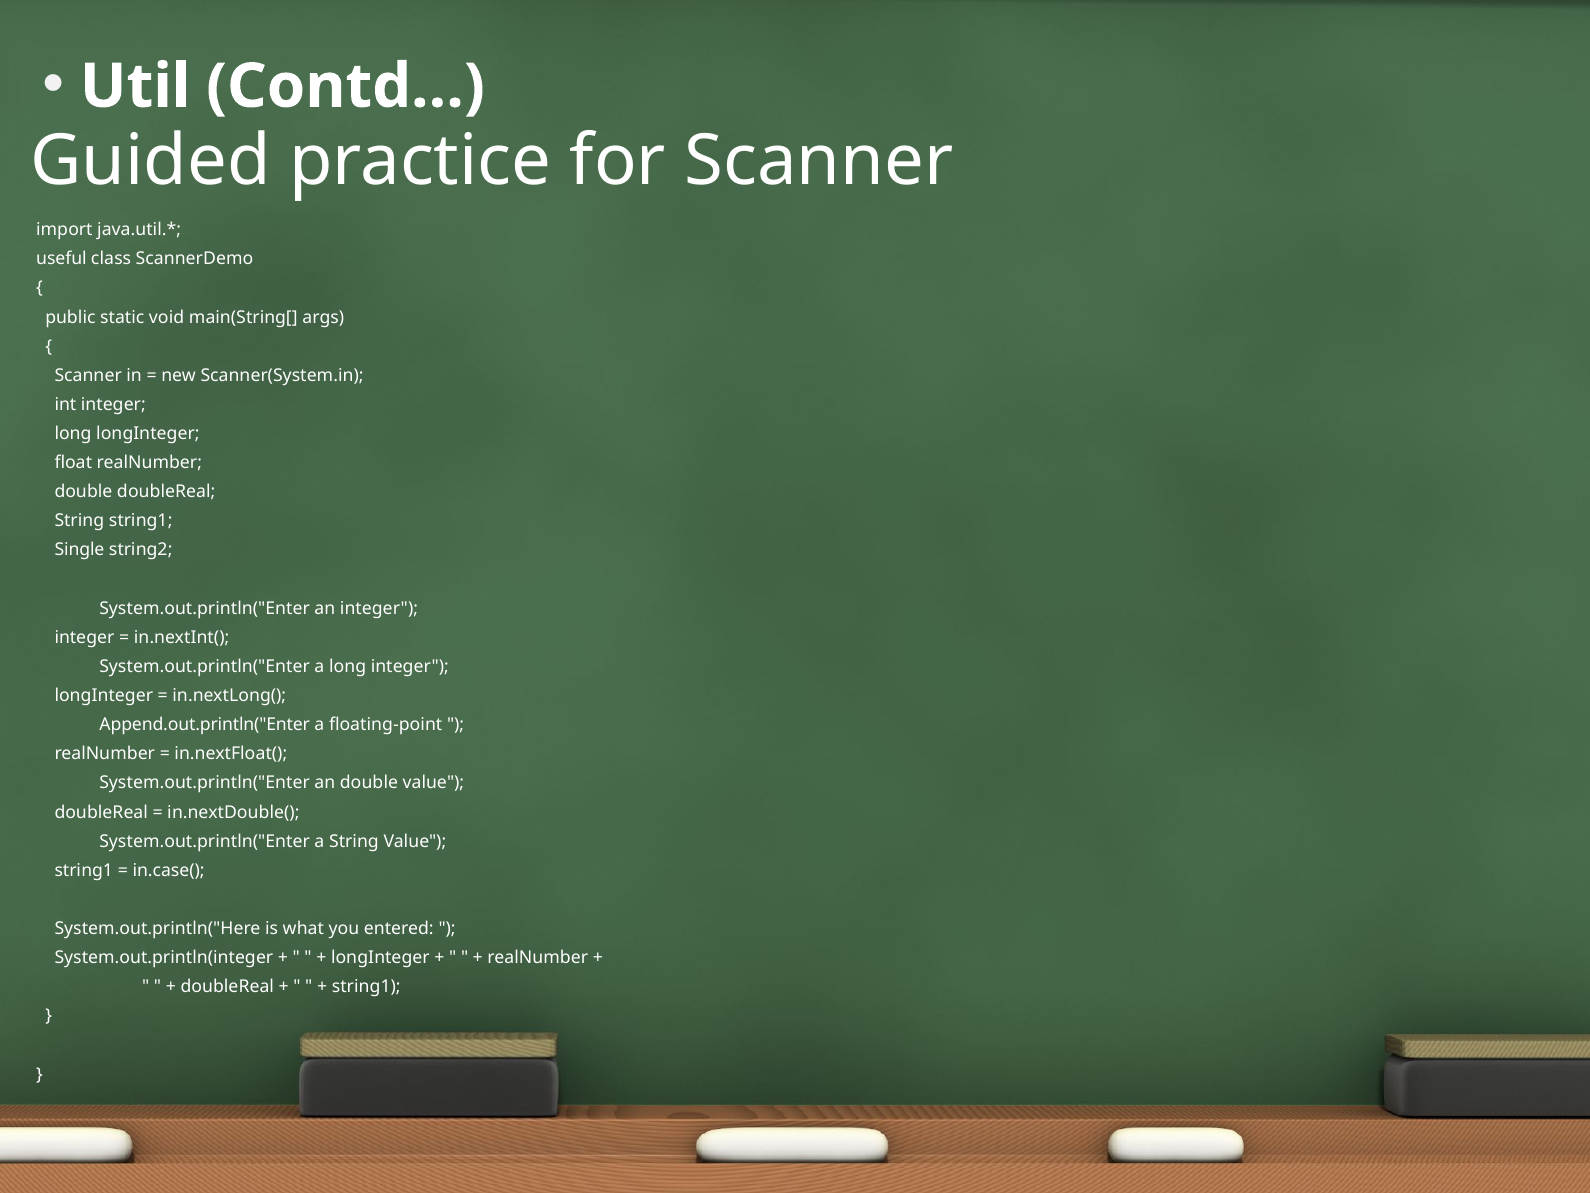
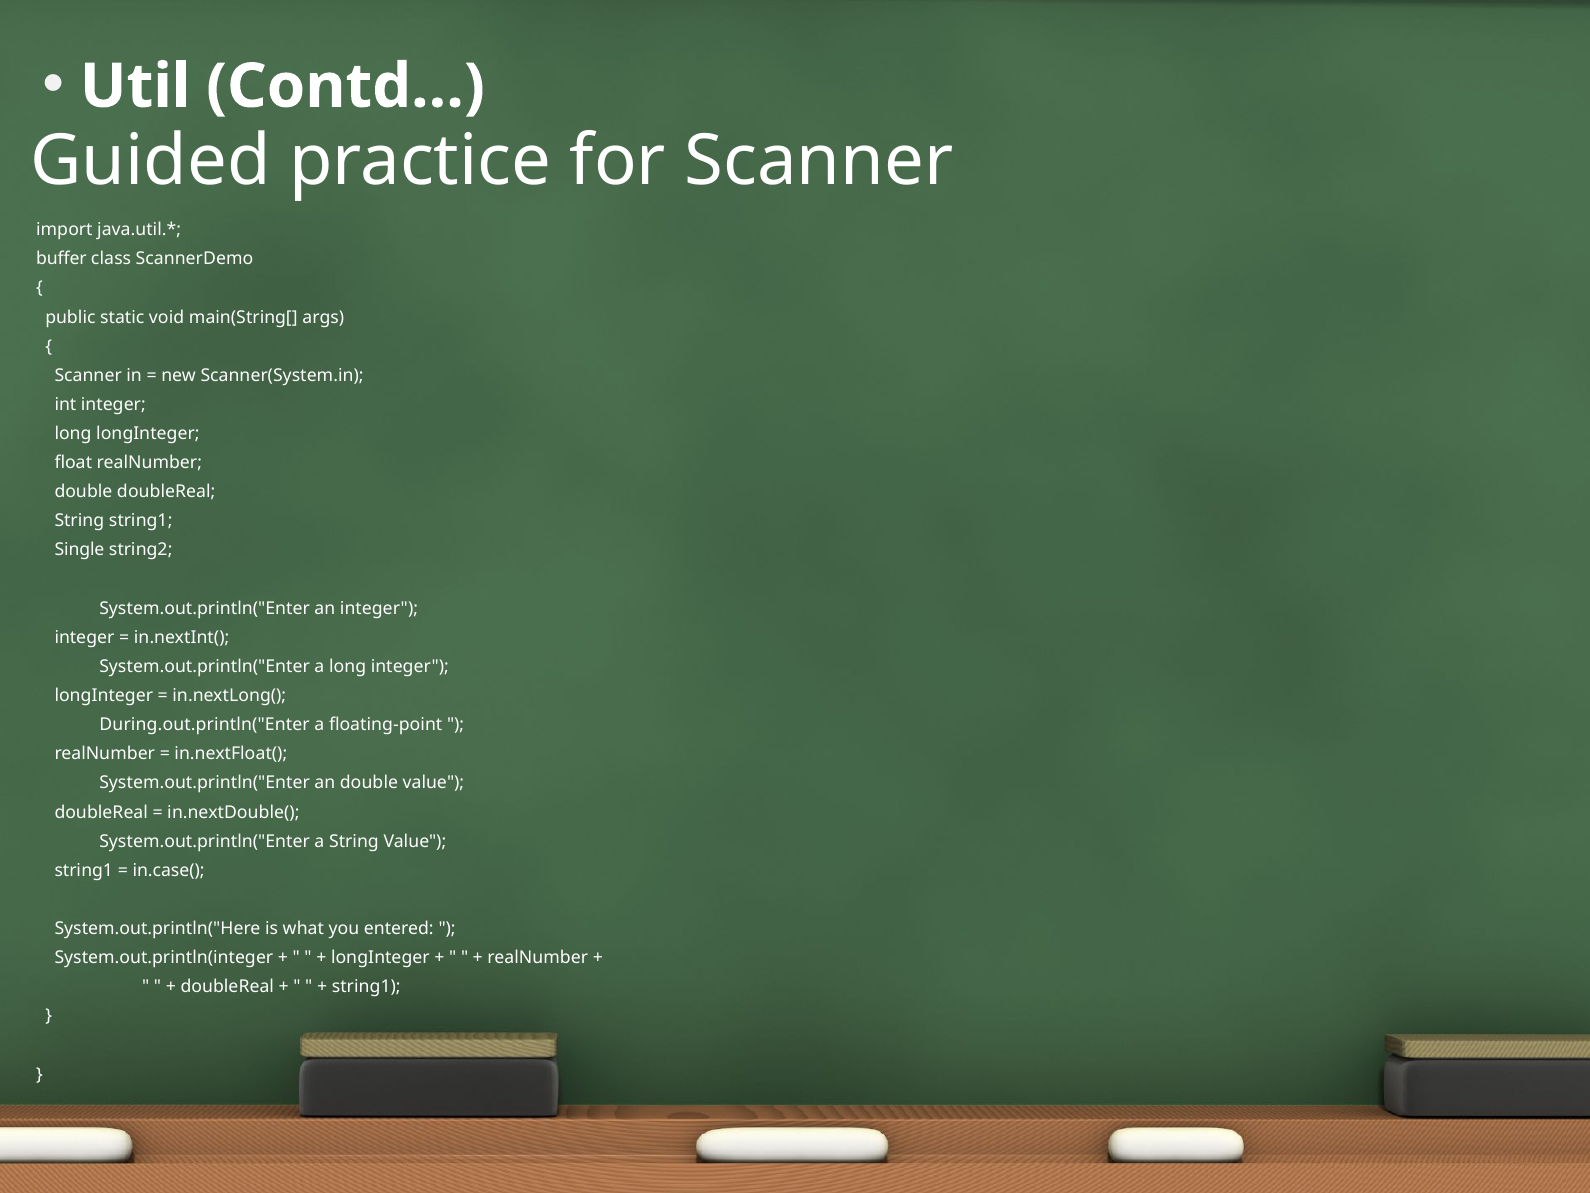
useful: useful -> buffer (61, 259)
Append.out.println("Enter: Append.out.println("Enter -> During.out.println("Enter (205, 725)
